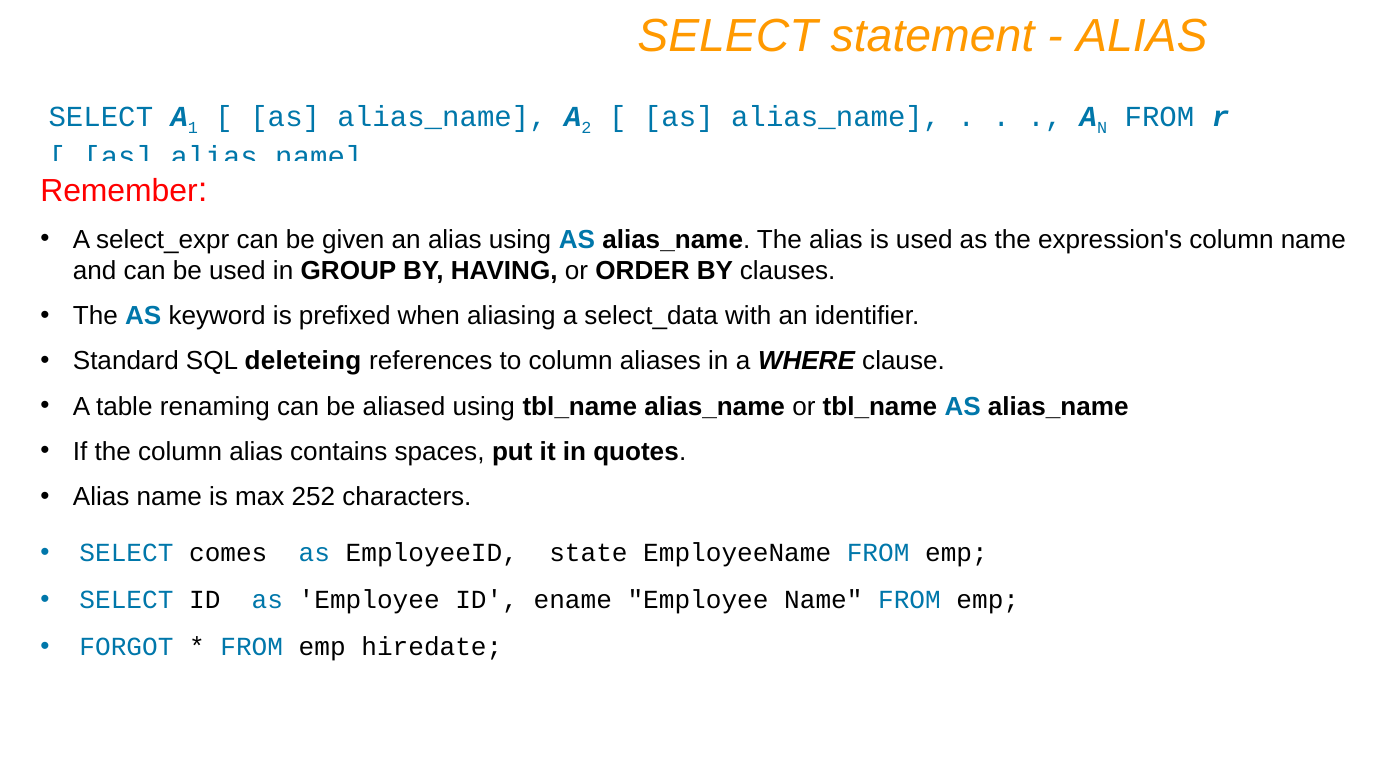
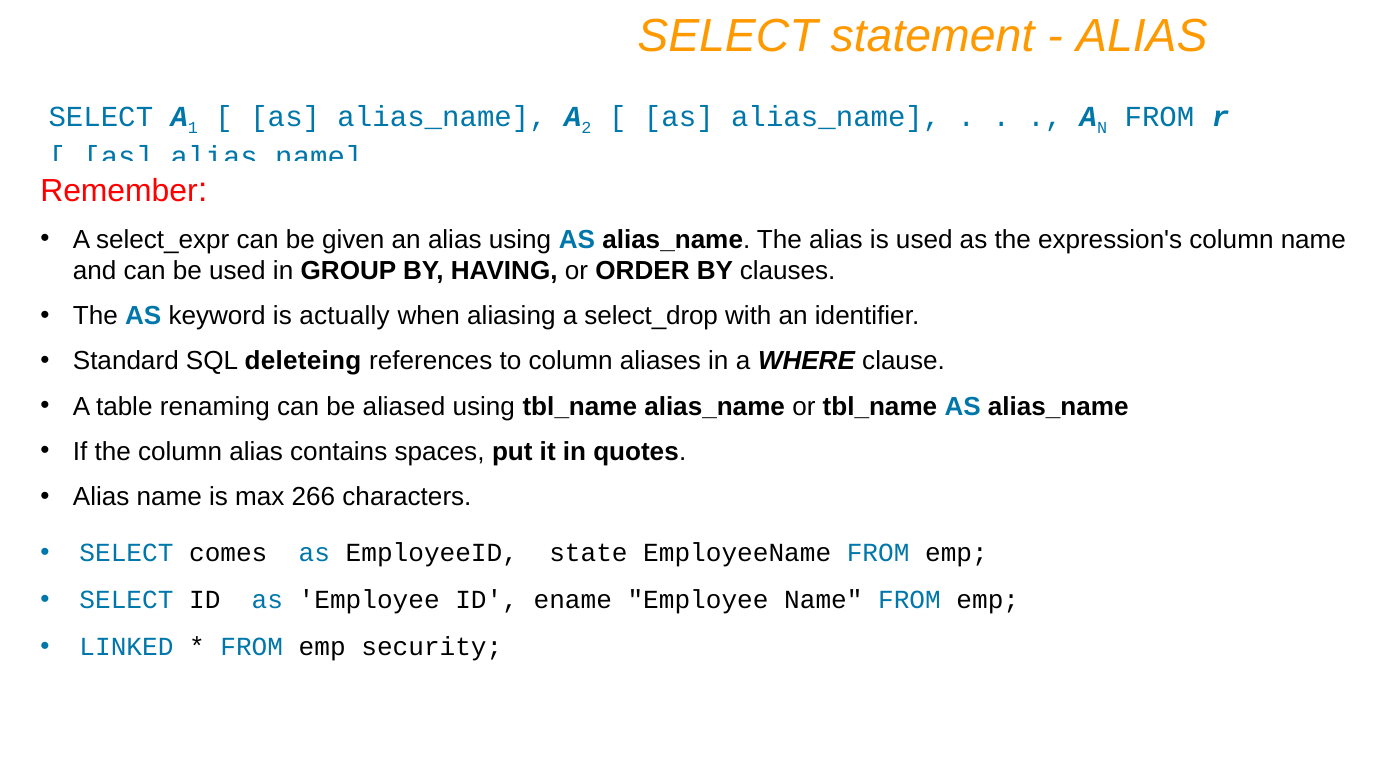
prefixed: prefixed -> actually (345, 316)
select_data: select_data -> select_drop (651, 316)
252: 252 -> 266 (313, 497)
FORGOT: FORGOT -> LINKED (126, 647)
hiredate: hiredate -> security (432, 647)
